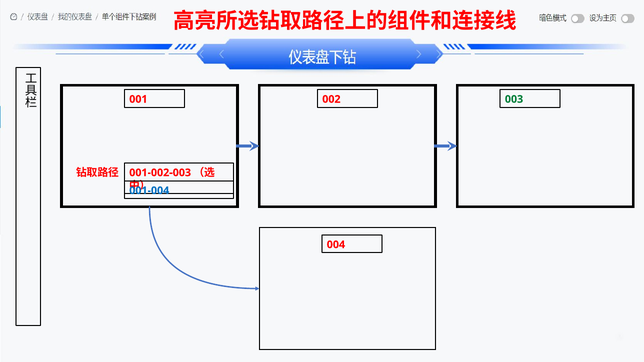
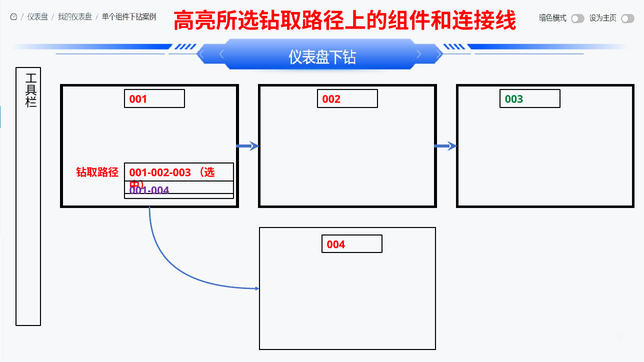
001-004 colour: blue -> purple (149, 191)
